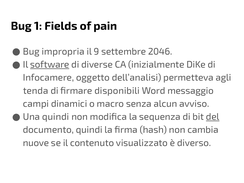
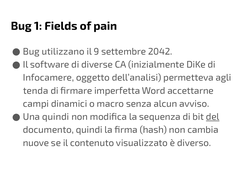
impropria: impropria -> utilizzano (63, 51)
2046: 2046 -> 2042 (160, 51)
software underline: present -> none (50, 65)
disponibili: disponibili -> imperfetta (117, 91)
messaggio: messaggio -> accettarne (191, 91)
